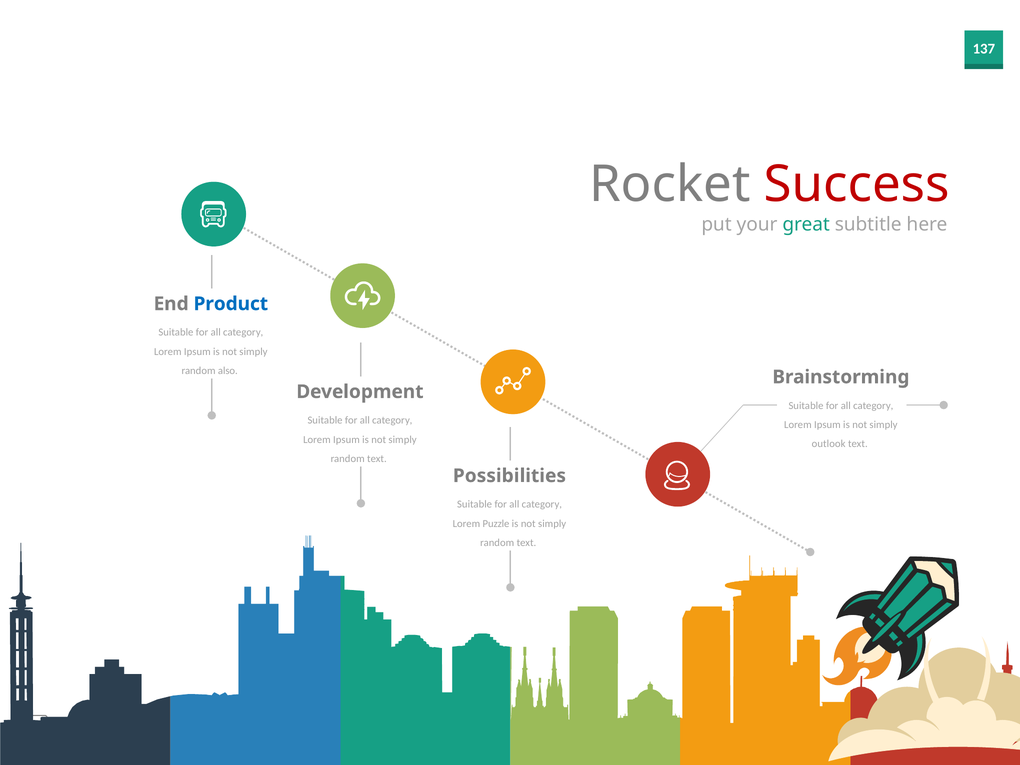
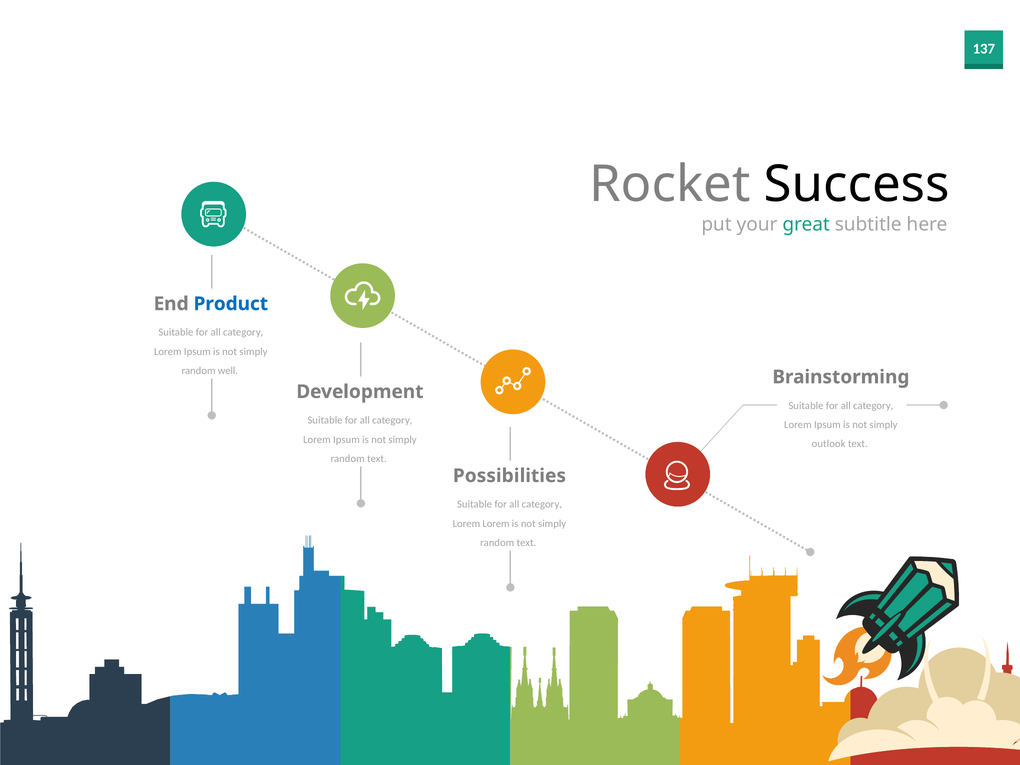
Success colour: red -> black (857, 184)
also: also -> well (228, 371)
Lorem Puzzle: Puzzle -> Lorem (496, 524)
